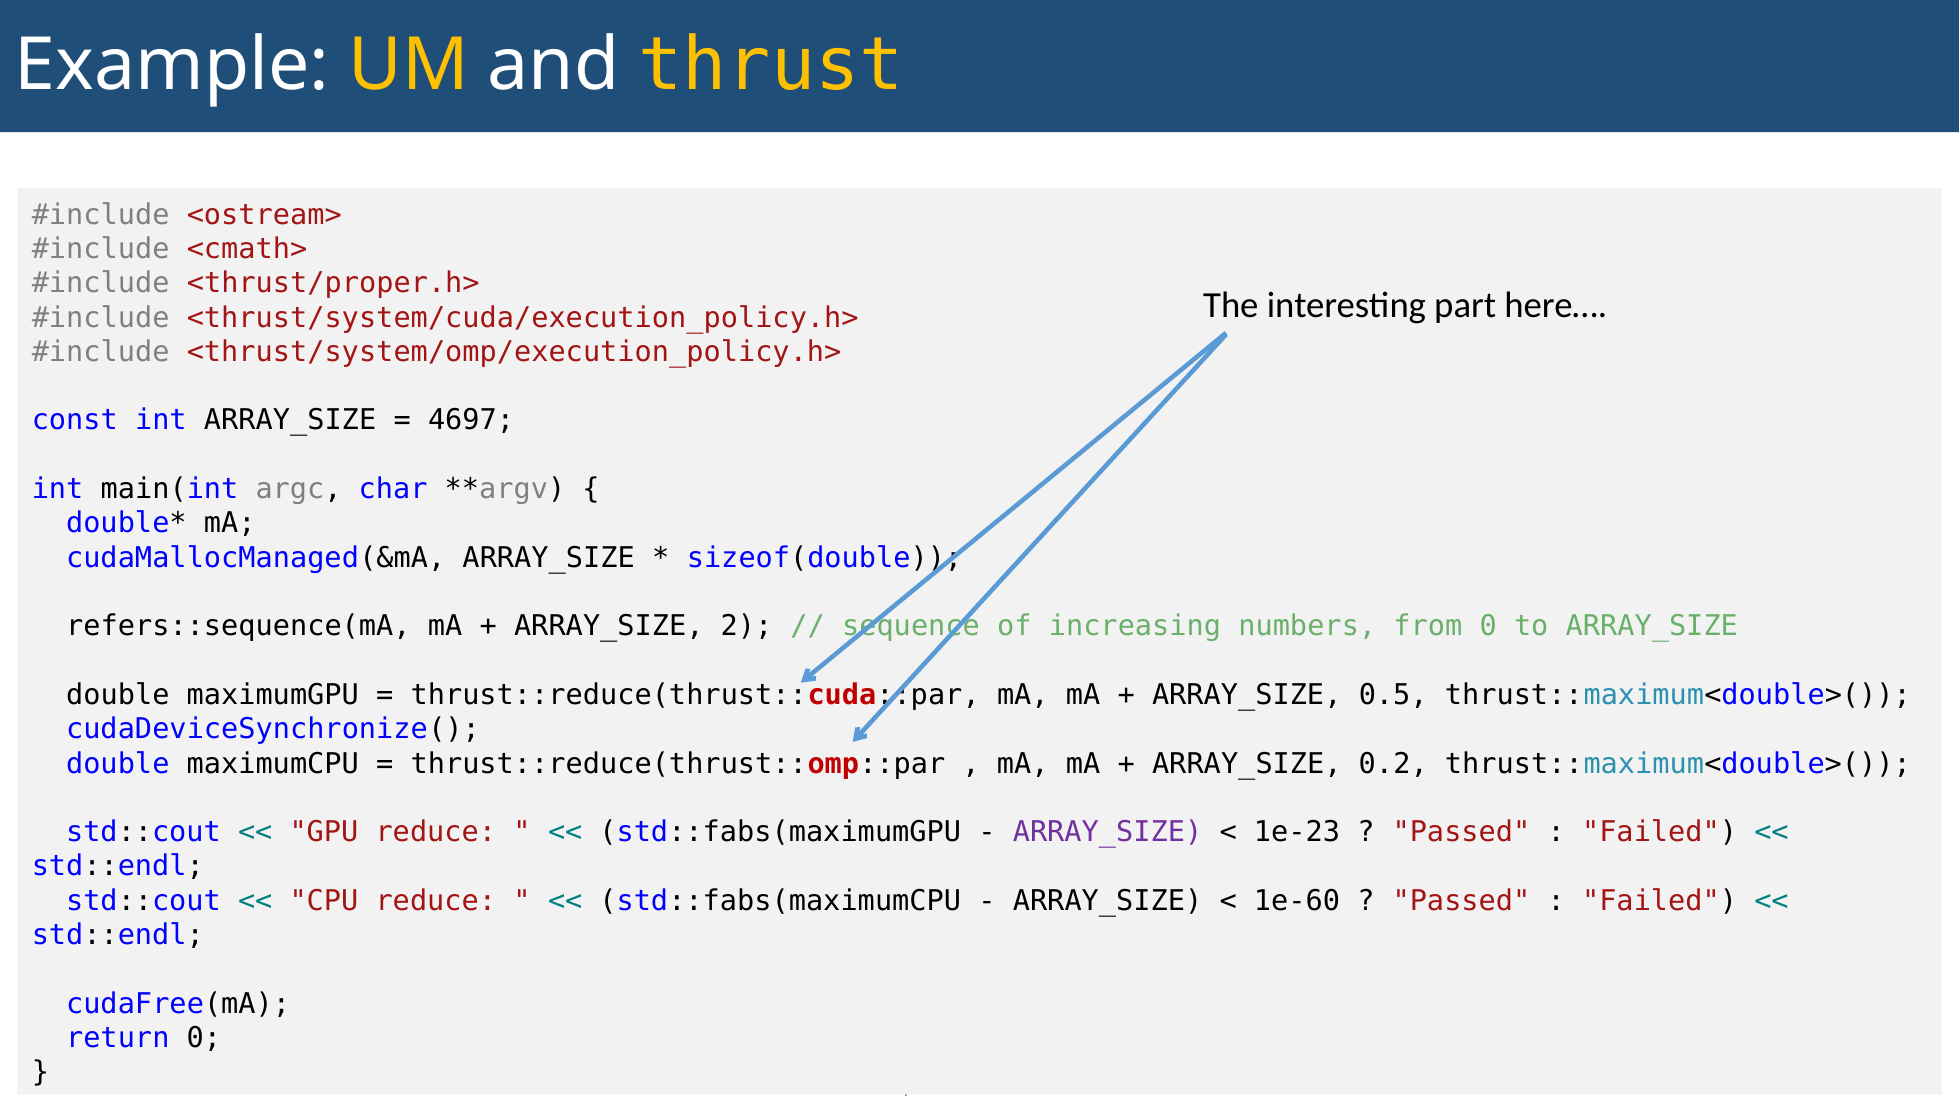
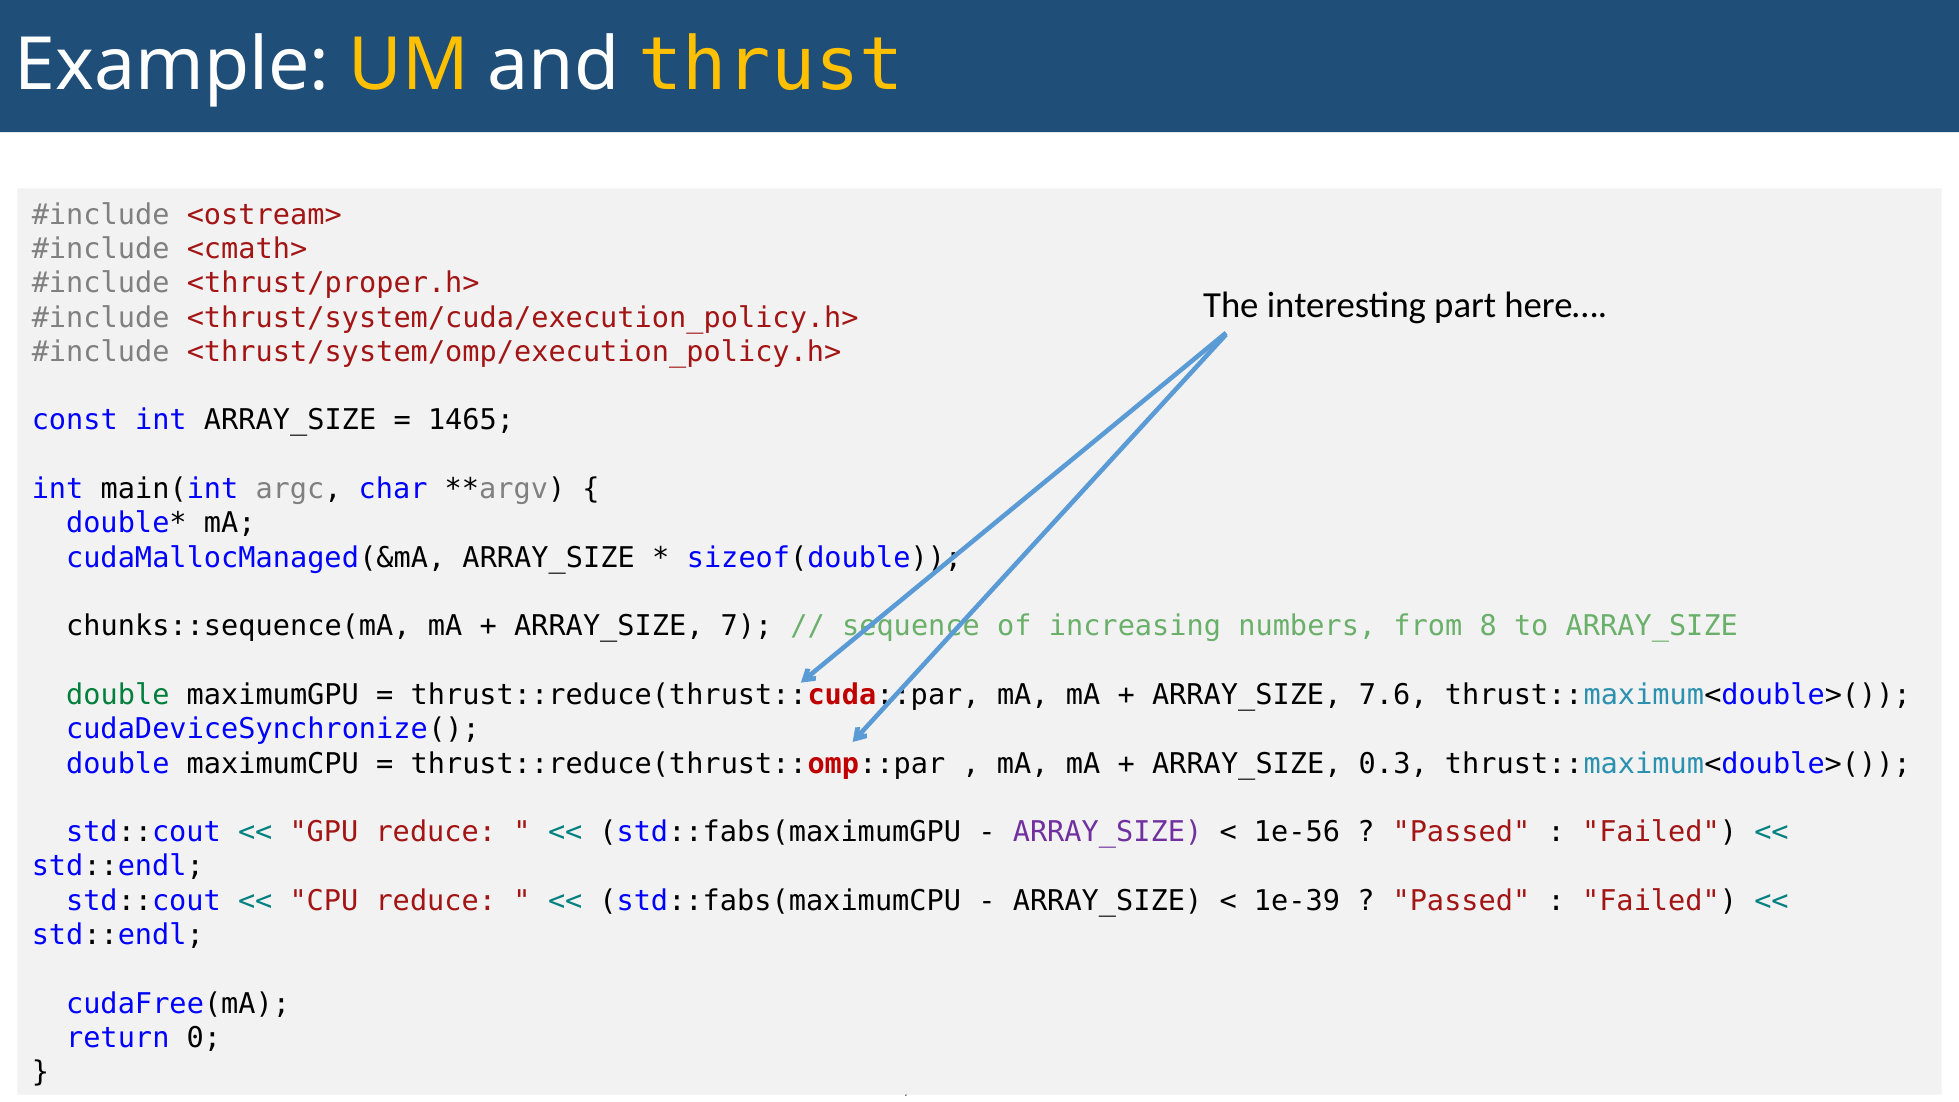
4697: 4697 -> 1465 (471, 421)
refers::sequence(mA: refers::sequence(mA -> chunks::sequence(mA (238, 626)
2: 2 -> 7 (747, 626)
from 0: 0 -> 8 (1488, 626)
double colour: black -> green (118, 695)
0.5: 0.5 -> 7.6 (1393, 695)
0.2: 0.2 -> 0.3 (1393, 764)
1e-23: 1e-23 -> 1e-56 (1297, 832)
1e-60: 1e-60 -> 1e-39 (1297, 901)
